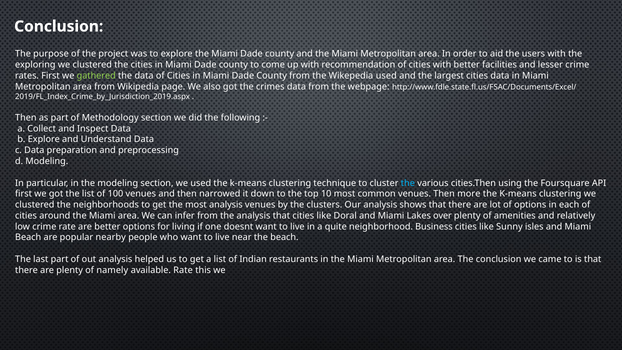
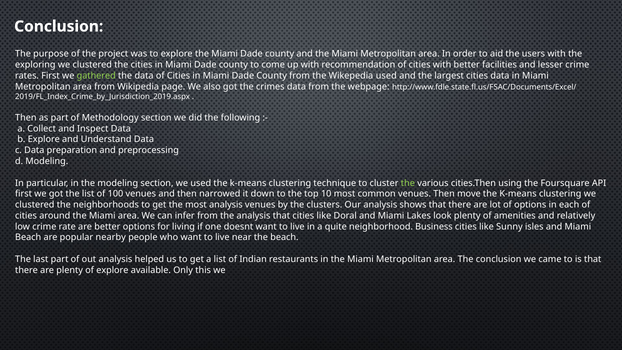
the colour: light blue -> light green (408, 183)
more: more -> move (469, 194)
over: over -> look (442, 216)
of namely: namely -> explore (112, 270)
available Rate: Rate -> Only (183, 270)
